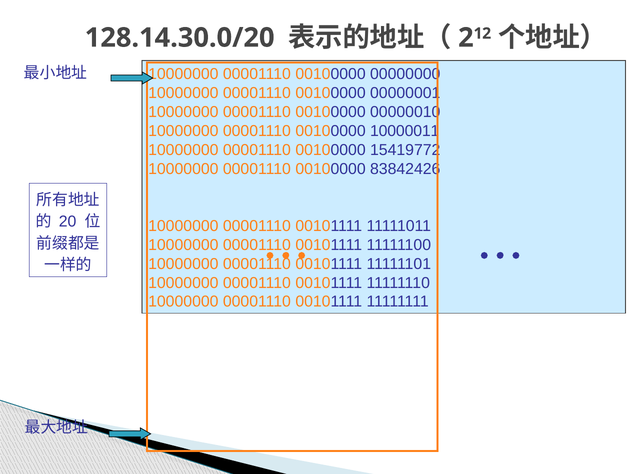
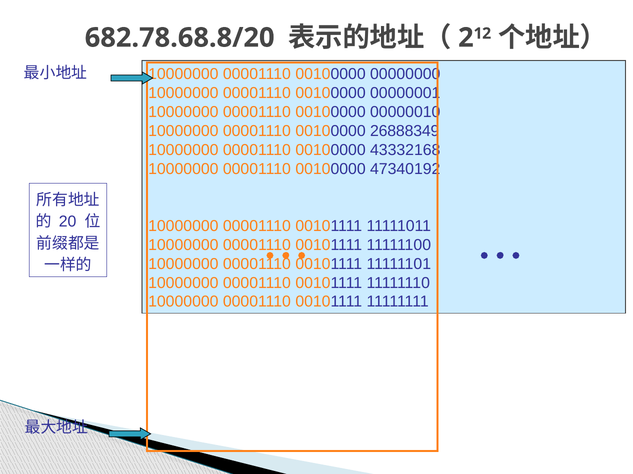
128.14.30.0/20: 128.14.30.0/20 -> 682.78.68.8/20 (180, 38)
10000011: 10000011 -> 26888349 (405, 131)
15419772: 15419772 -> 43332168 (405, 150)
83842426: 83842426 -> 47340192 (405, 169)
